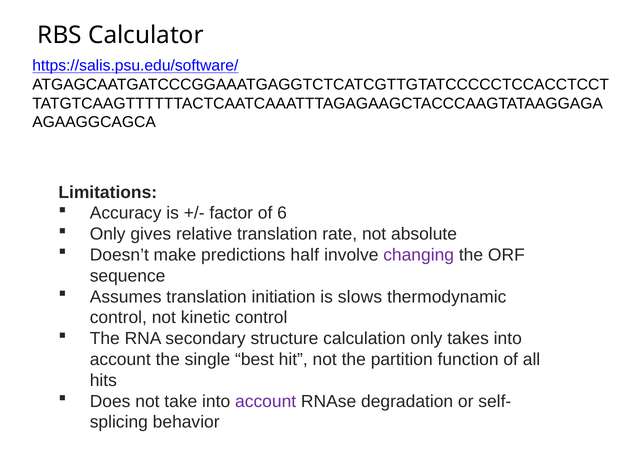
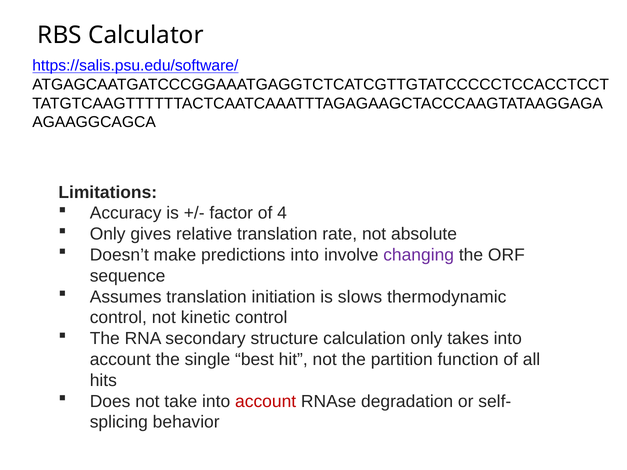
6: 6 -> 4 (282, 213)
predictions half: half -> into (305, 255)
account colour: purple -> red (266, 401)
